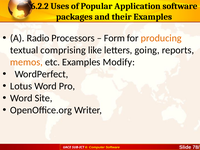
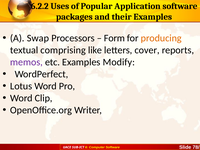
Radio: Radio -> Swap (38, 38)
going: going -> cover (147, 50)
memos colour: orange -> purple (26, 62)
Site: Site -> Clip (44, 98)
